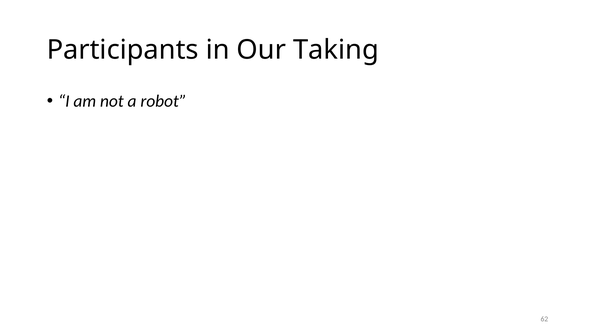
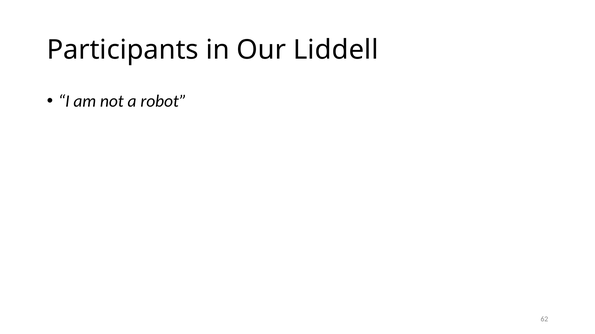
Taking: Taking -> Liddell (336, 50)
